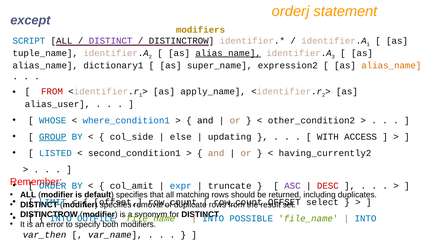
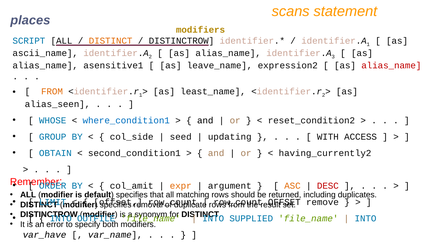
orderj: orderj -> scans (291, 11)
except: except -> places (30, 20)
DISTINCT colour: purple -> orange (111, 41)
tuple_name: tuple_name -> ascii_name (45, 53)
alias_name underline: present -> none (228, 53)
dictionary1: dictionary1 -> asensitive1 (113, 65)
super_name: super_name -> leave_name (220, 65)
alias_name colour: orange -> red (391, 65)
FROM colour: red -> orange (52, 92)
apply_name: apply_name -> least_name (213, 92)
alias_user: alias_user -> alias_seen (57, 104)
other_condition2: other_condition2 -> reset_condition2 (311, 120)
GROUP underline: present -> none (53, 137)
else: else -> seed (181, 137)
LISTED: LISTED -> OBTAIN (55, 153)
expr colour: blue -> orange (181, 185)
truncate: truncate -> argument (230, 185)
ASC colour: purple -> orange (292, 185)
select: select -> remove (322, 202)
POSSIBLE: POSSIBLE -> SUPPLIED (251, 218)
var_then: var_then -> var_have (45, 234)
